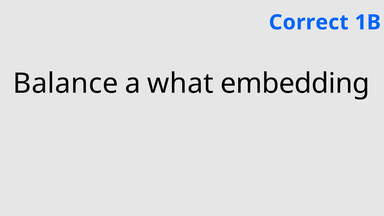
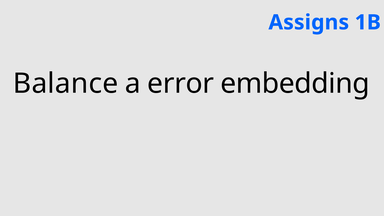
Correct: Correct -> Assigns (309, 22)
what: what -> error (181, 84)
